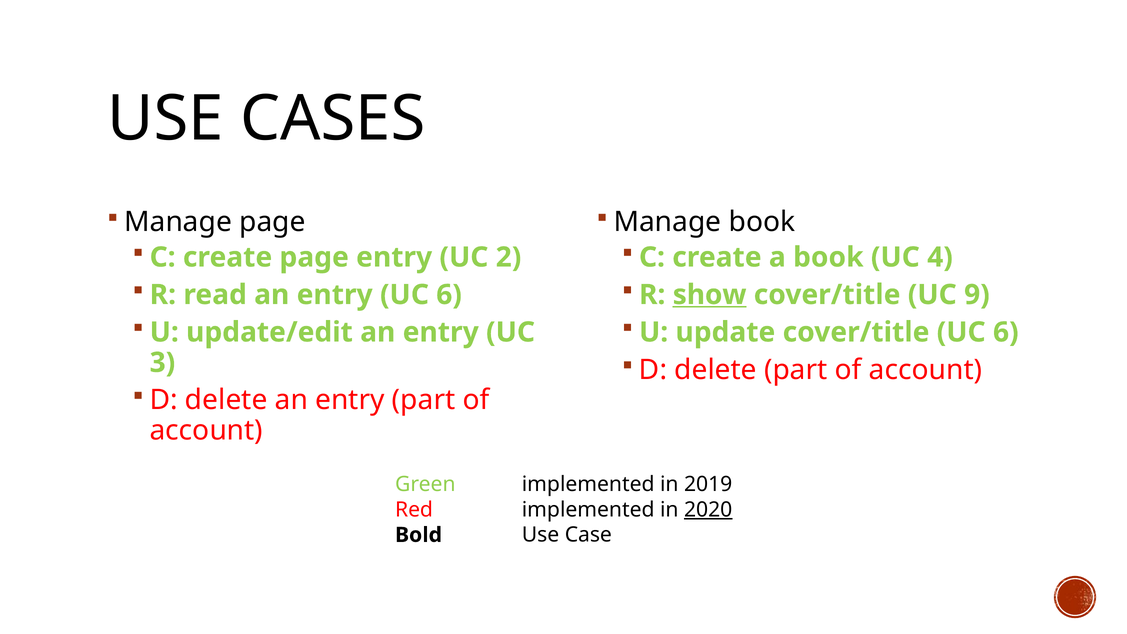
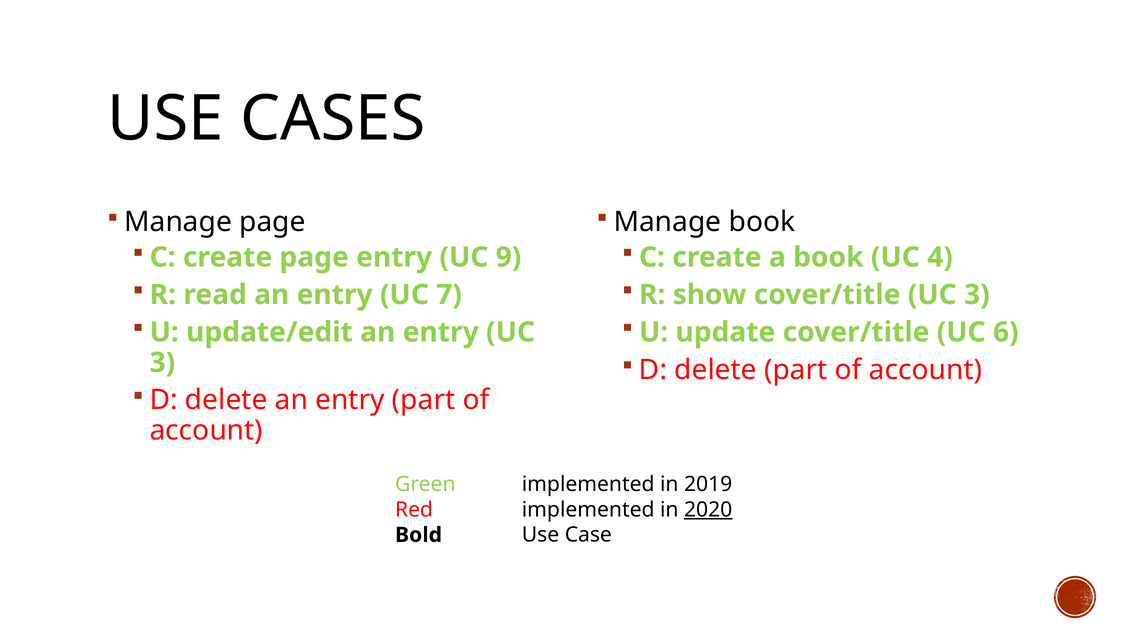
2: 2 -> 9 (508, 257)
entry UC 6: 6 -> 7 (449, 295)
show underline: present -> none (710, 295)
cover/title UC 9: 9 -> 3 (977, 295)
